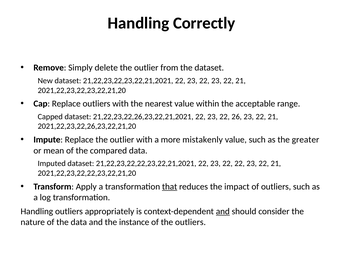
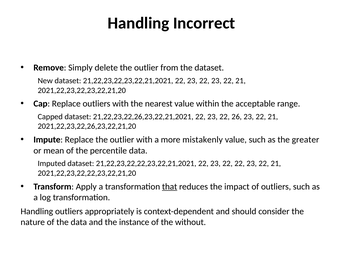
Correctly: Correctly -> Incorrect (204, 23)
compared: compared -> percentile (108, 151)
and underline: present -> none (223, 212)
the outliers: outliers -> without (191, 222)
